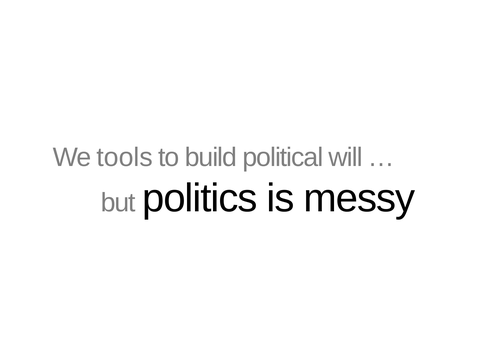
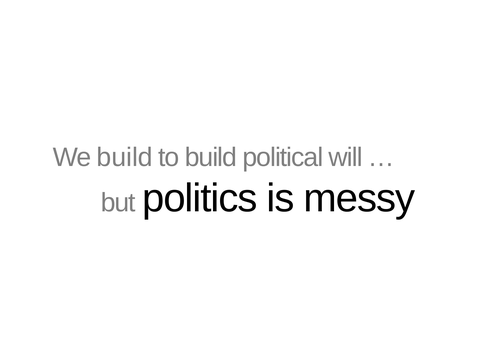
We tools: tools -> build (125, 157)
